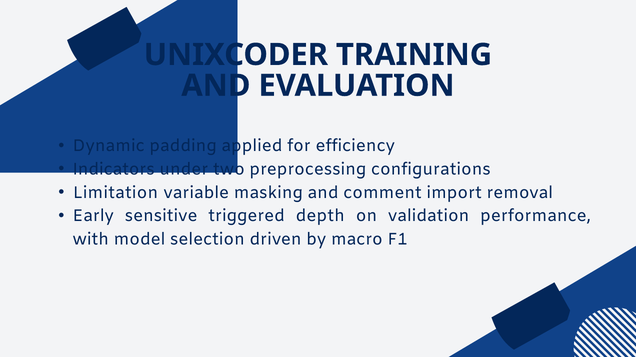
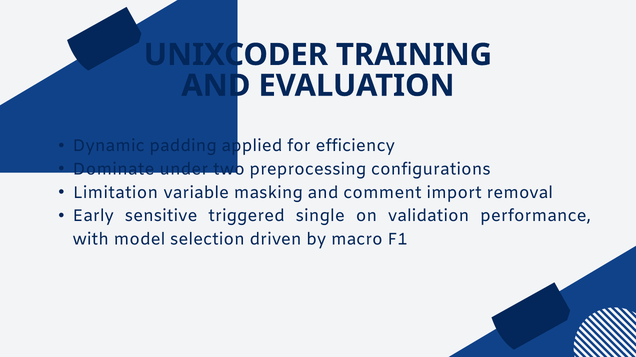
Indicators: Indicators -> Dominate (114, 170)
depth: depth -> single (320, 216)
